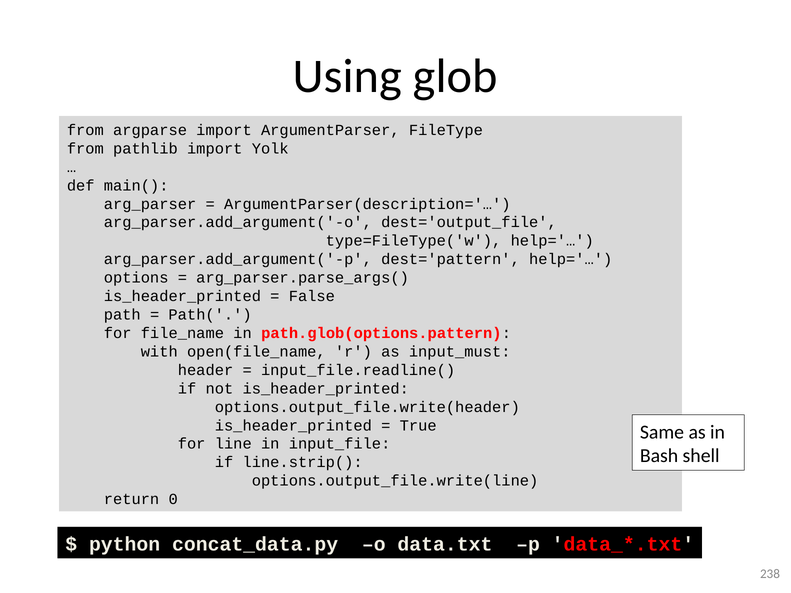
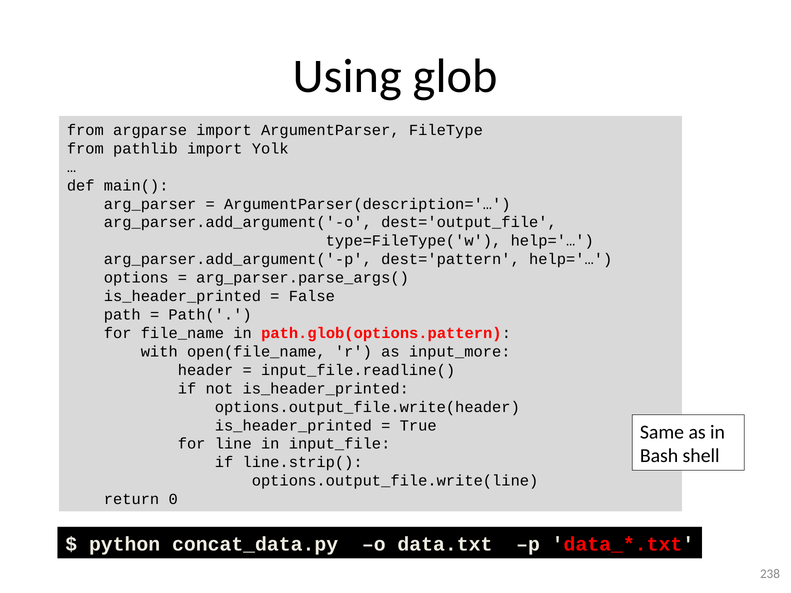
input_must: input_must -> input_more (460, 352)
